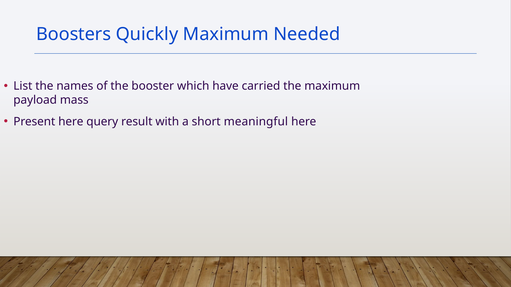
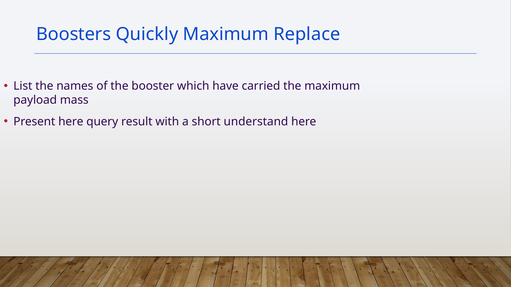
Needed: Needed -> Replace (307, 34)
meaningful: meaningful -> understand (256, 122)
